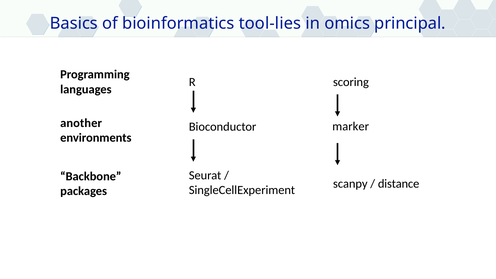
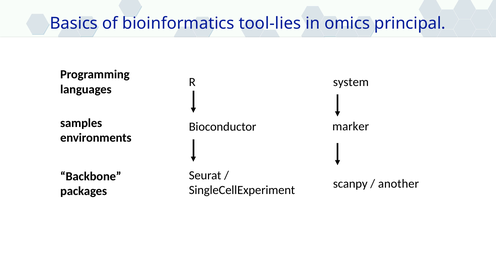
scoring: scoring -> system (351, 82)
another: another -> samples (81, 123)
distance: distance -> another (398, 184)
